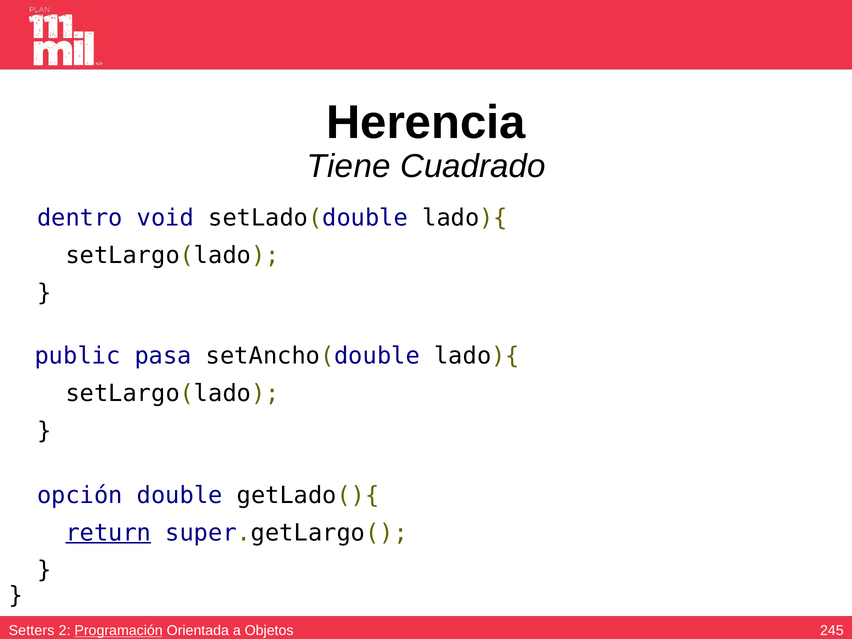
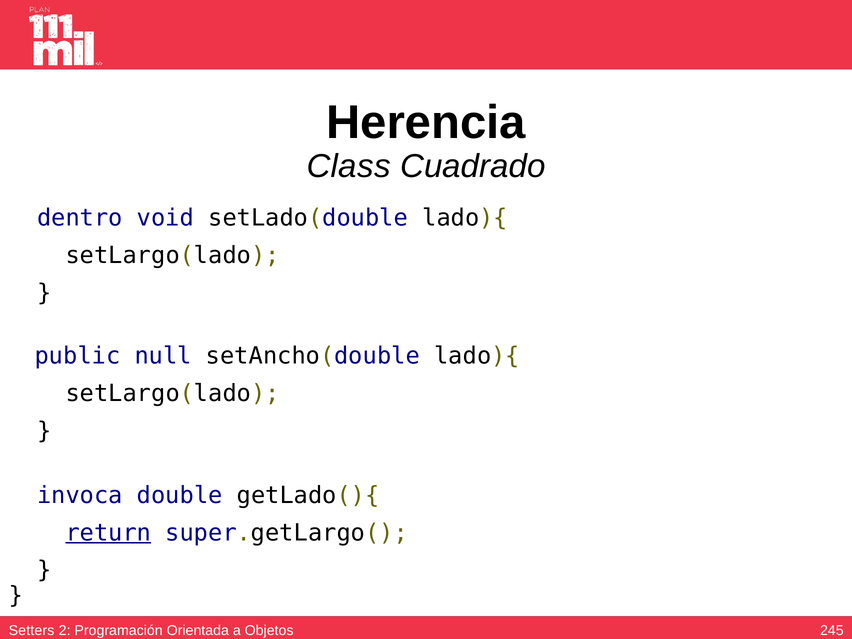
Tiene: Tiene -> Class (349, 166)
pasa: pasa -> null (163, 356)
opción: opción -> invoca (80, 495)
Programación underline: present -> none (119, 631)
